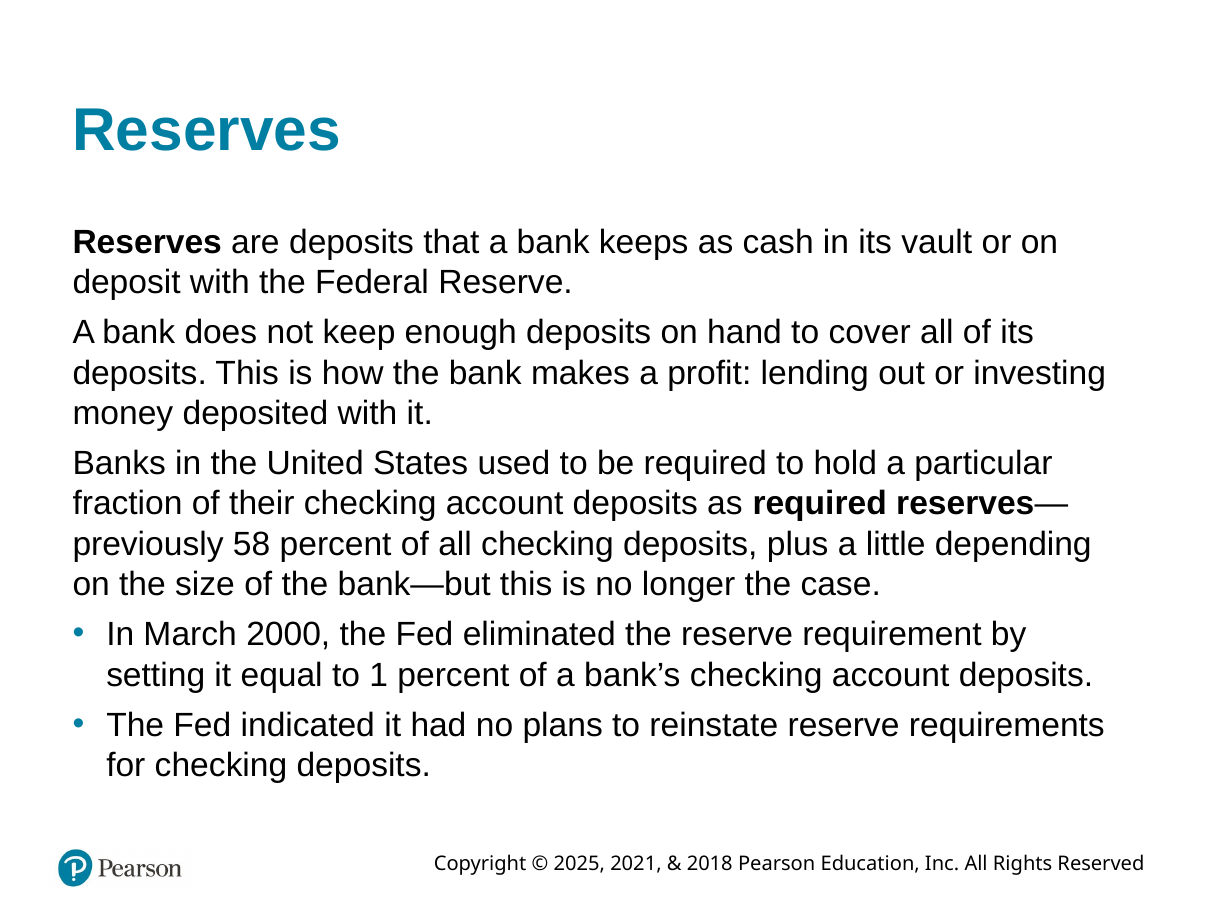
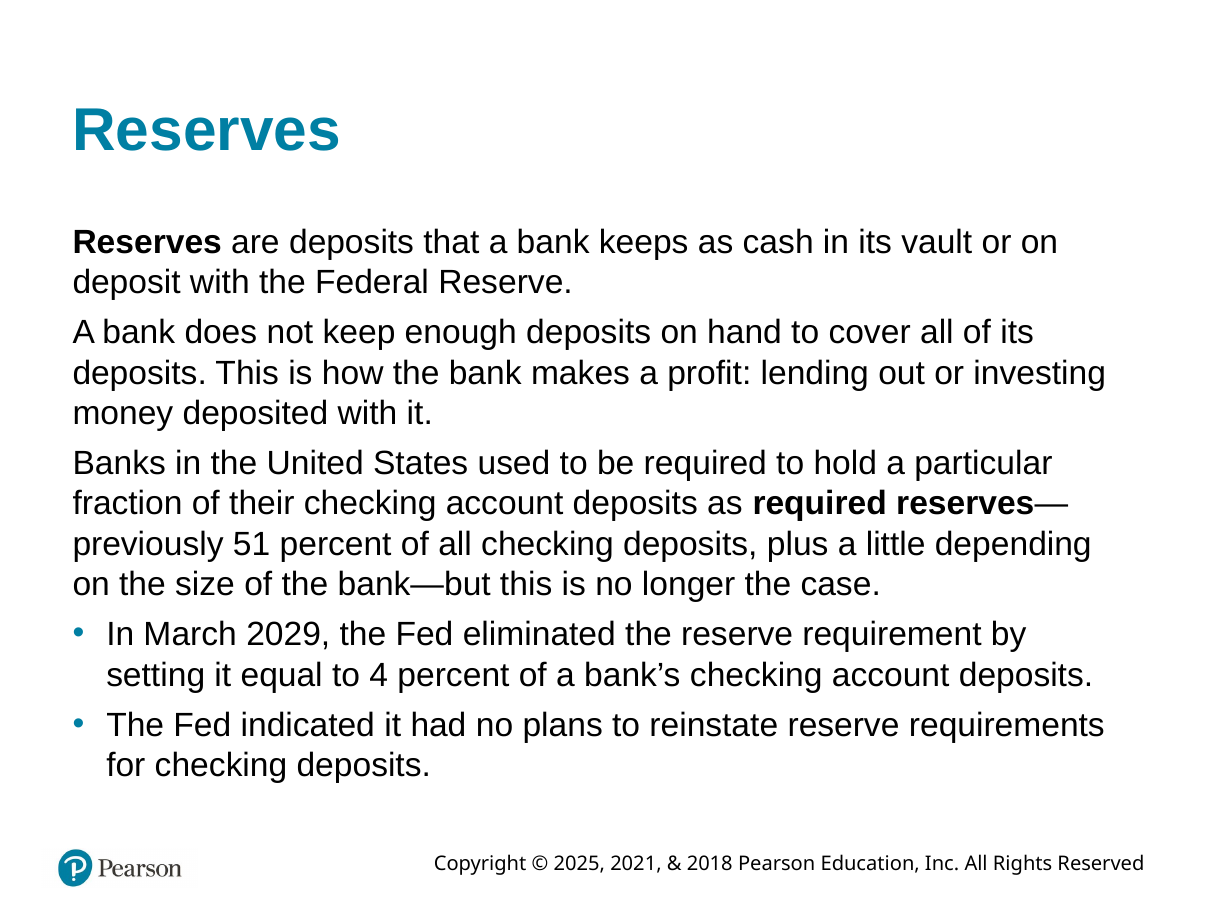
58: 58 -> 51 (252, 544)
2000: 2000 -> 2029 (288, 635)
1: 1 -> 4 (379, 675)
